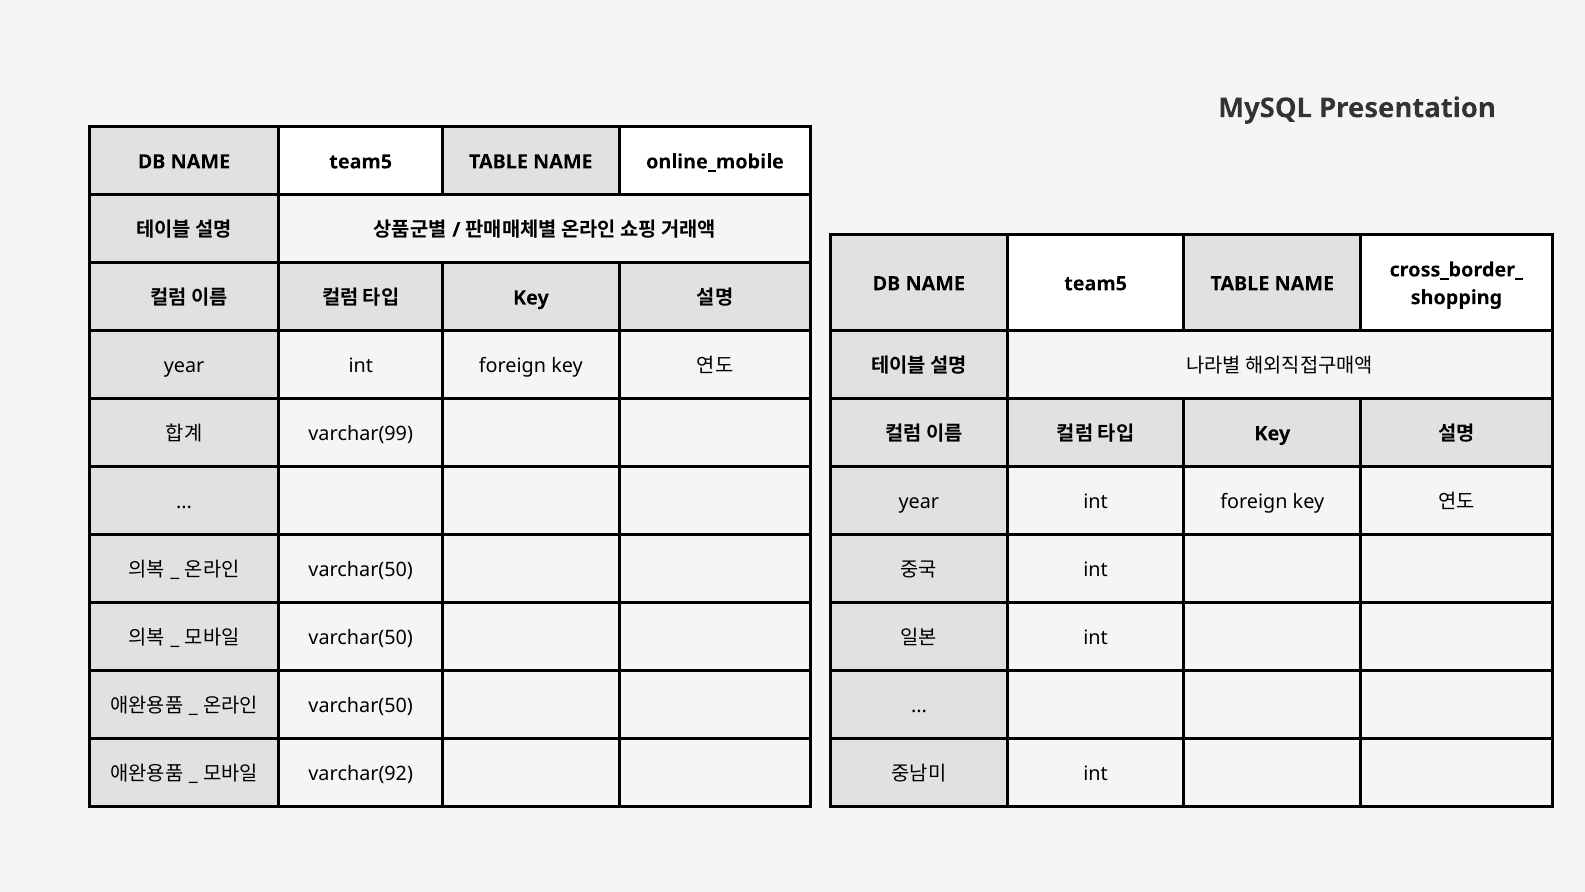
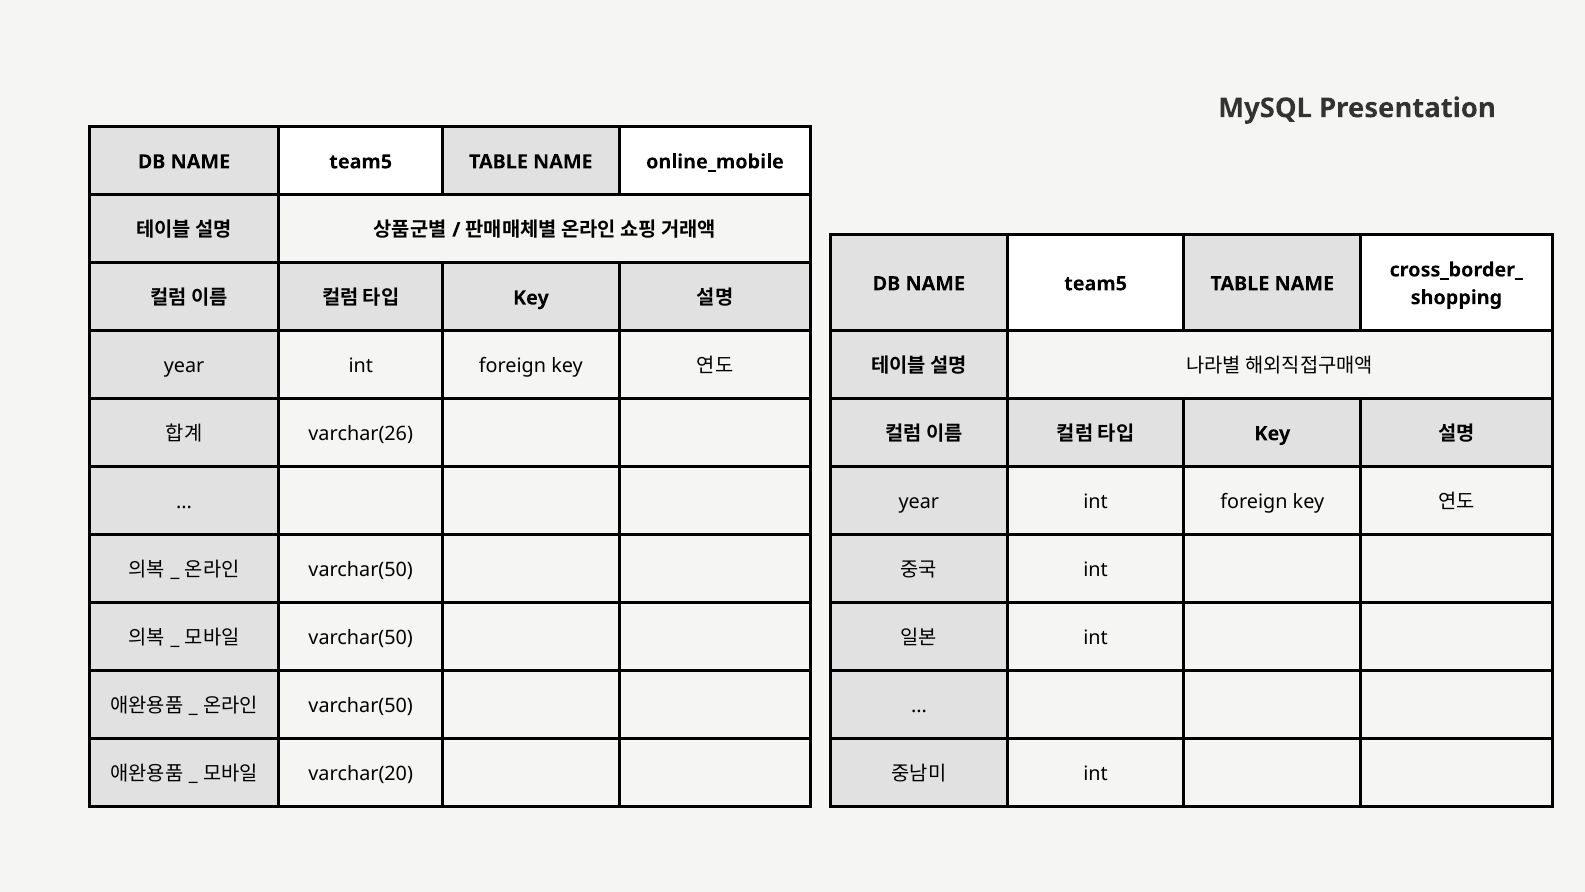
varchar(99: varchar(99 -> varchar(26 (361, 434)
varchar(92: varchar(92 -> varchar(20 (361, 774)
